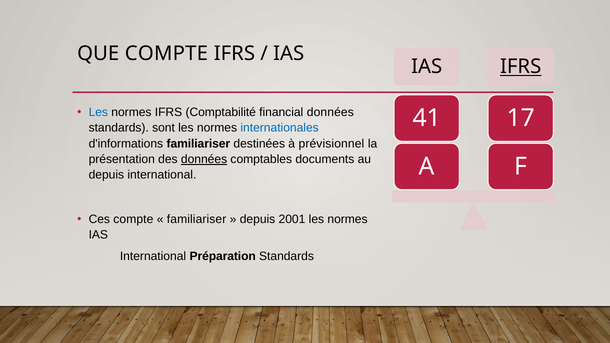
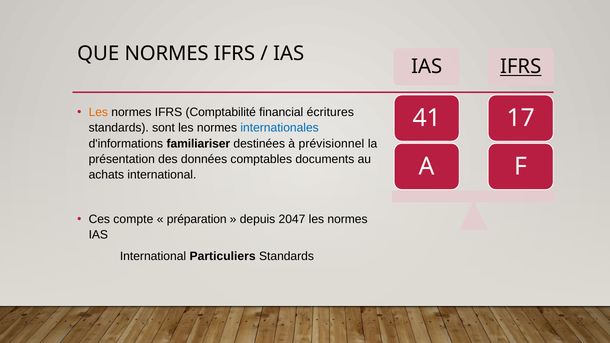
QUE COMPTE: COMPTE -> NORMES (167, 53)
Les colour: blue -> orange (98, 112)
financial données: données -> écritures (330, 112)
données underline: present -> none (204, 159)
depuis: depuis -> achats (106, 175)
familiariser: familiariser -> préparation (197, 219)
2001: 2001 -> 2047 (292, 219)
Préparation: Préparation -> Particuliers (223, 256)
